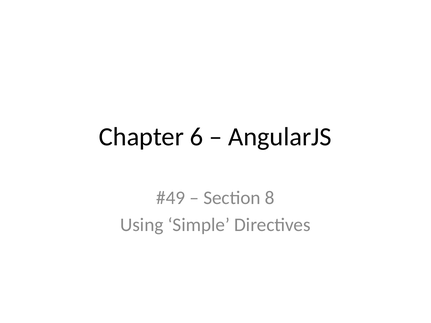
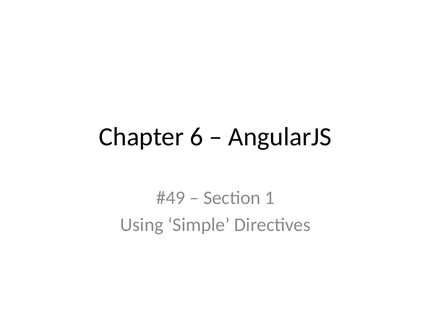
8: 8 -> 1 (270, 198)
